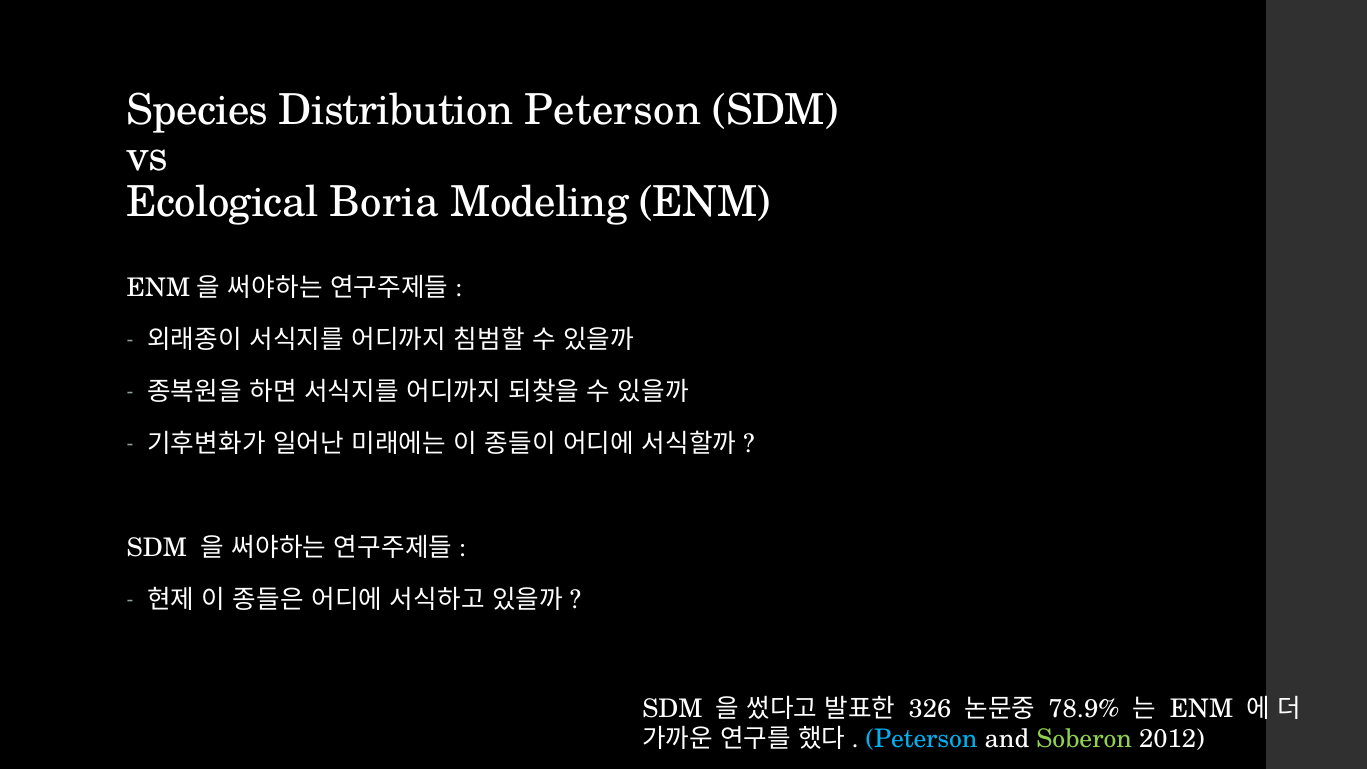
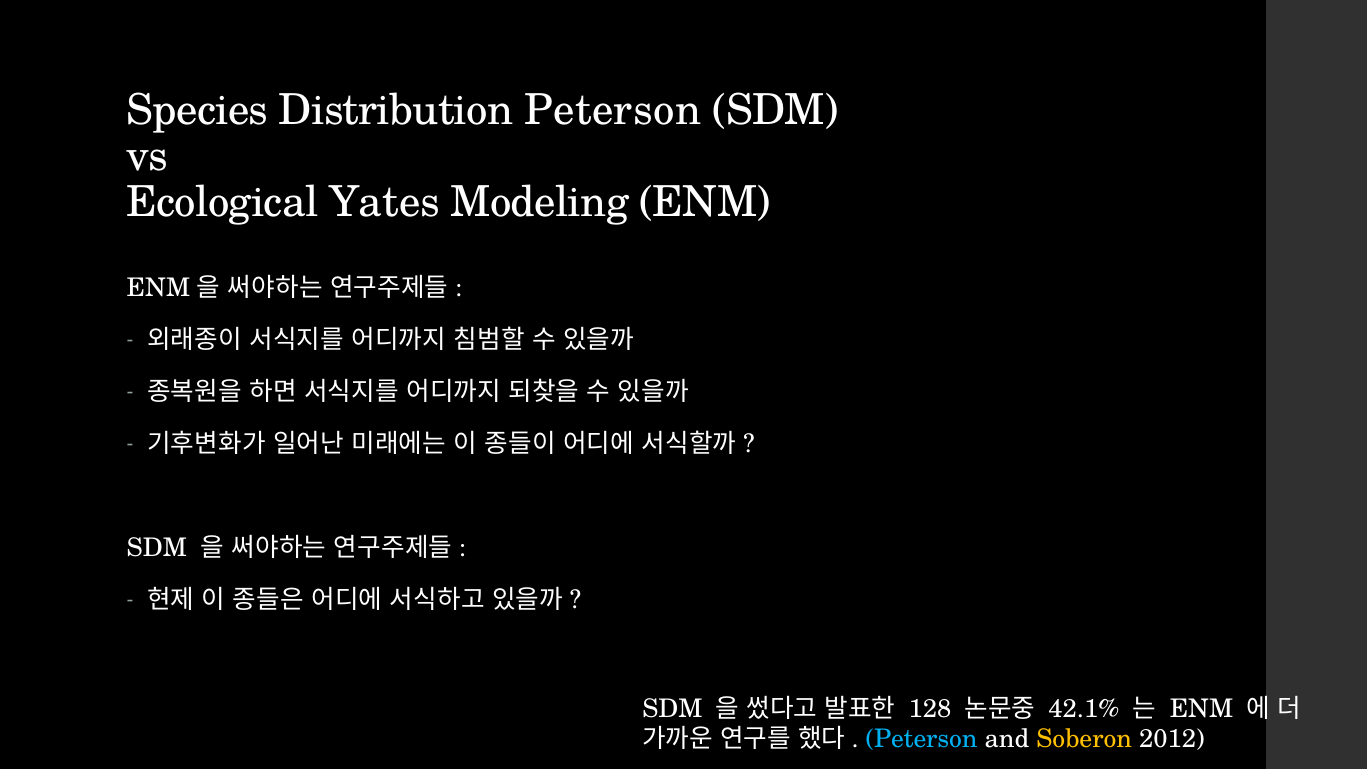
Boria: Boria -> Yates (385, 203)
326: 326 -> 128 (930, 708)
78.9%: 78.9% -> 42.1% (1084, 708)
Soberon colour: light green -> yellow (1084, 739)
